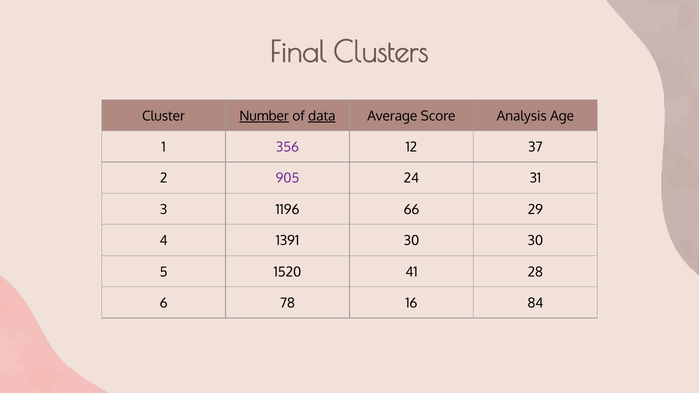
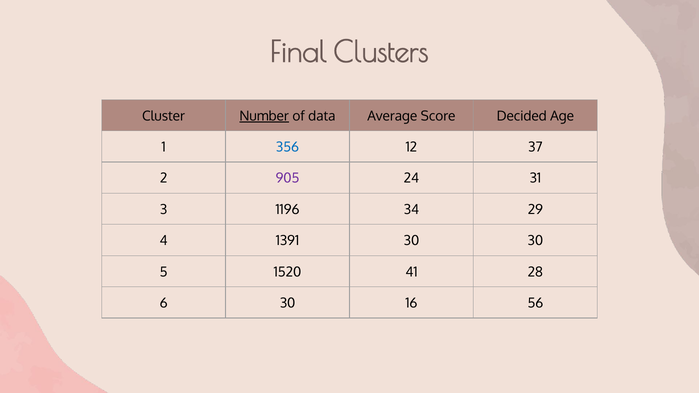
data underline: present -> none (322, 116)
Analysis: Analysis -> Decided (522, 116)
356 colour: purple -> blue (288, 147)
66: 66 -> 34 (411, 210)
6 78: 78 -> 30 (288, 303)
84: 84 -> 56 (535, 303)
